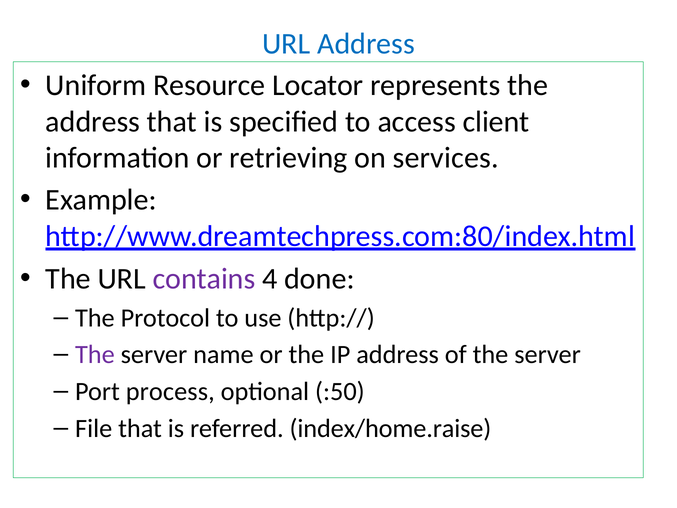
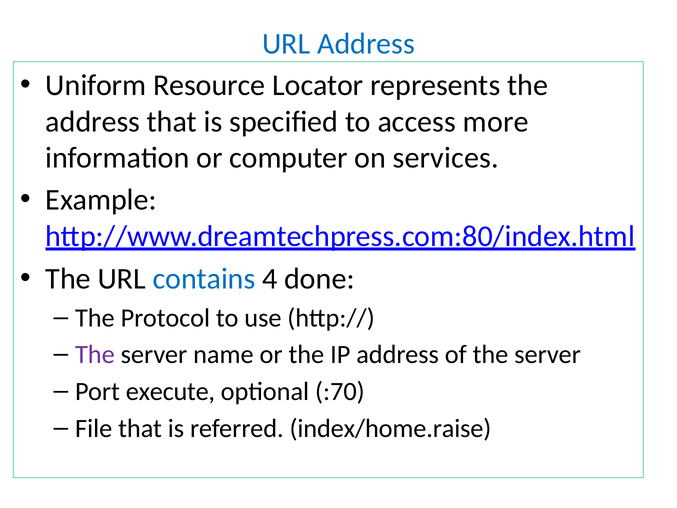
client: client -> more (496, 122)
retrieving: retrieving -> computer (289, 158)
contains colour: purple -> blue (204, 279)
process: process -> execute (170, 391)
:50: :50 -> :70 (340, 391)
